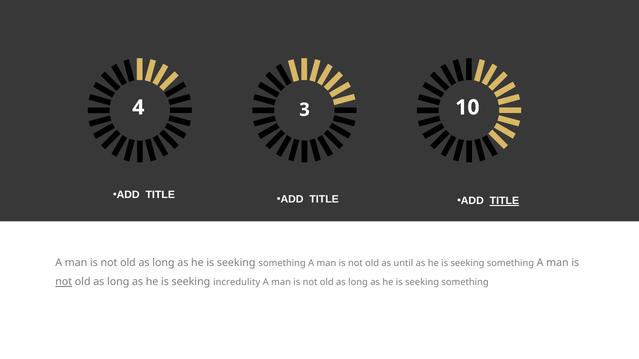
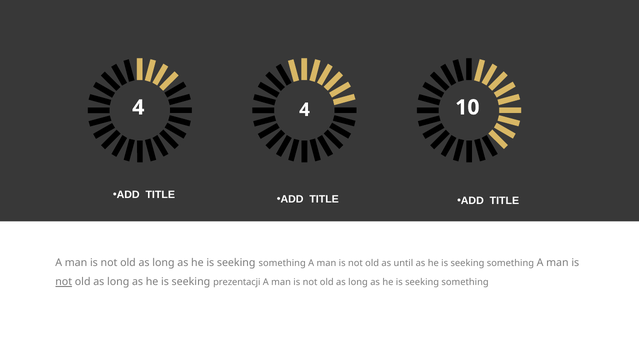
4 3: 3 -> 4 (305, 110)
TITLE underline: present -> none (504, 201)
incredulity: incredulity -> prezentacji (237, 283)
